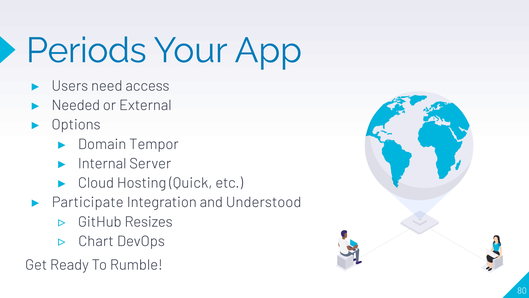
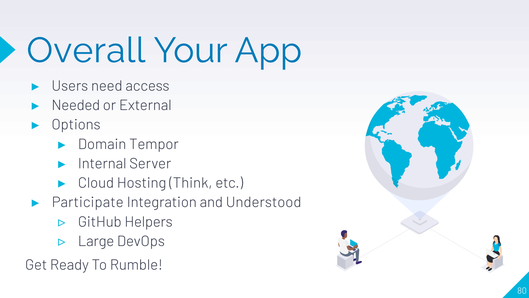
Periods: Periods -> Overall (86, 50)
Quick: Quick -> Think (191, 183)
Resizes: Resizes -> Helpers (149, 222)
Chart: Chart -> Large (96, 241)
